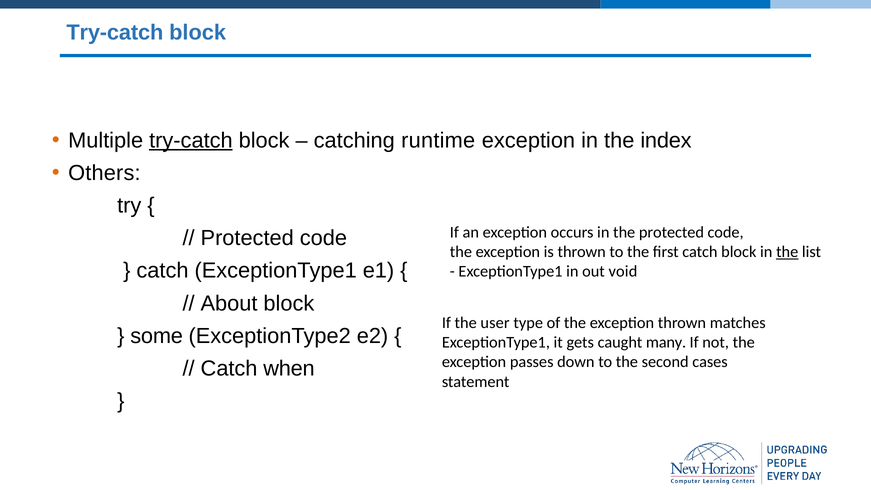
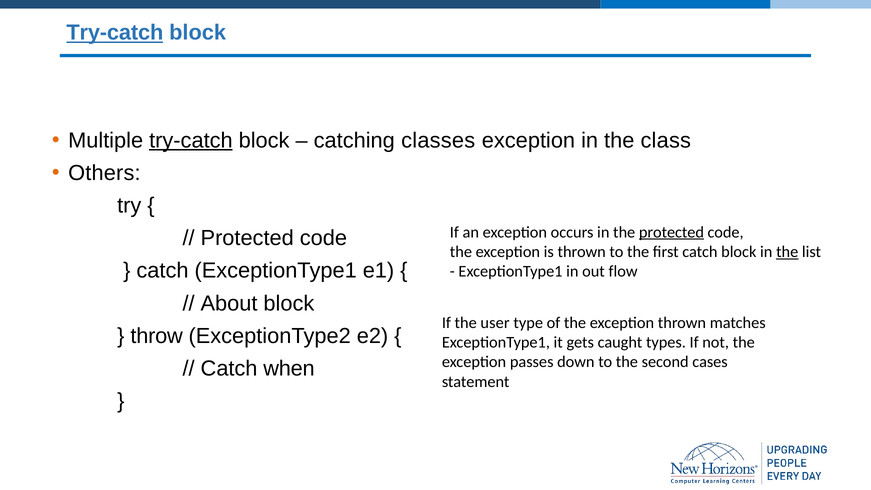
Try-catch underline: none -> present (115, 33)
runtime: runtime -> classes (438, 140)
index: index -> class (666, 140)
protected underline: none -> present (671, 232)
void: void -> flow (623, 271)
some: some -> throw (157, 336)
many: many -> types (666, 342)
